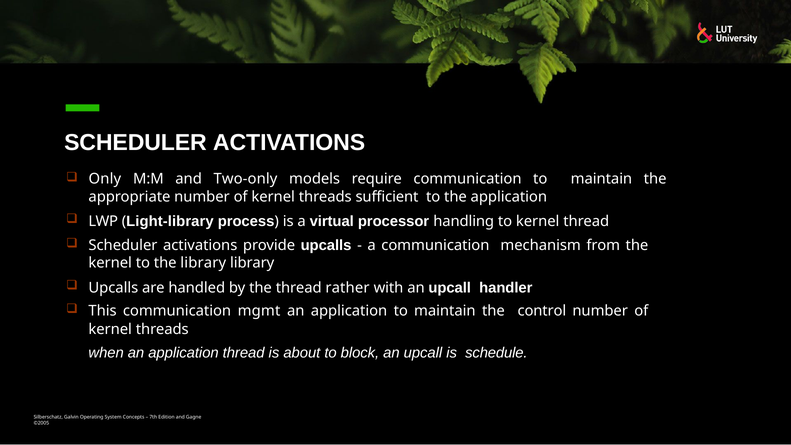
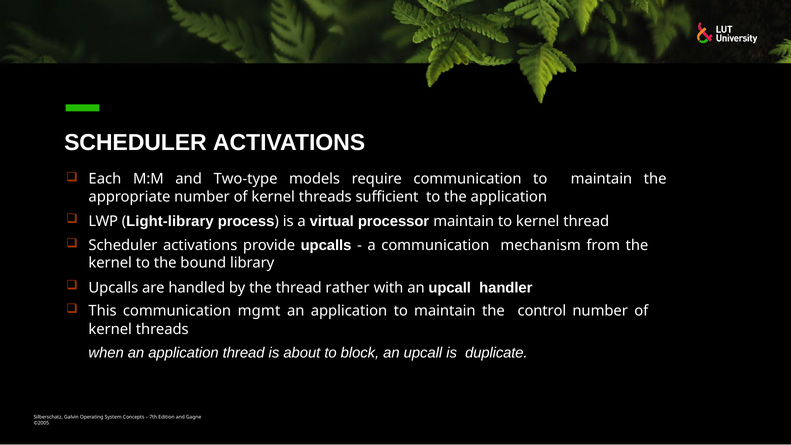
Only: Only -> Each (105, 179)
Two-only: Two-only -> Two-type (246, 179)
processor handling: handling -> maintain (464, 221)
the library: library -> bound (203, 263)
schedule: schedule -> duplicate (496, 353)
